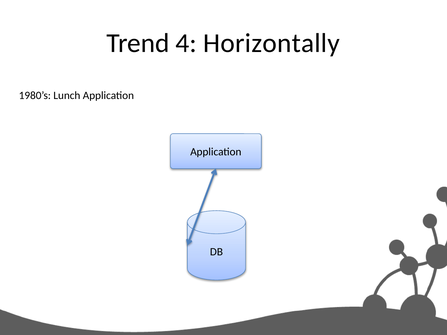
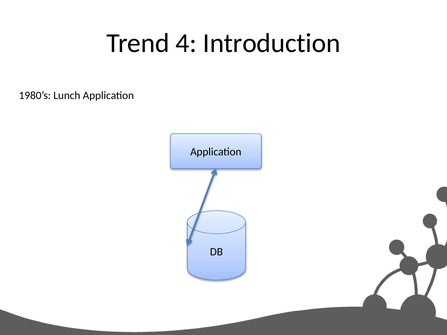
Horizontally: Horizontally -> Introduction (272, 43)
